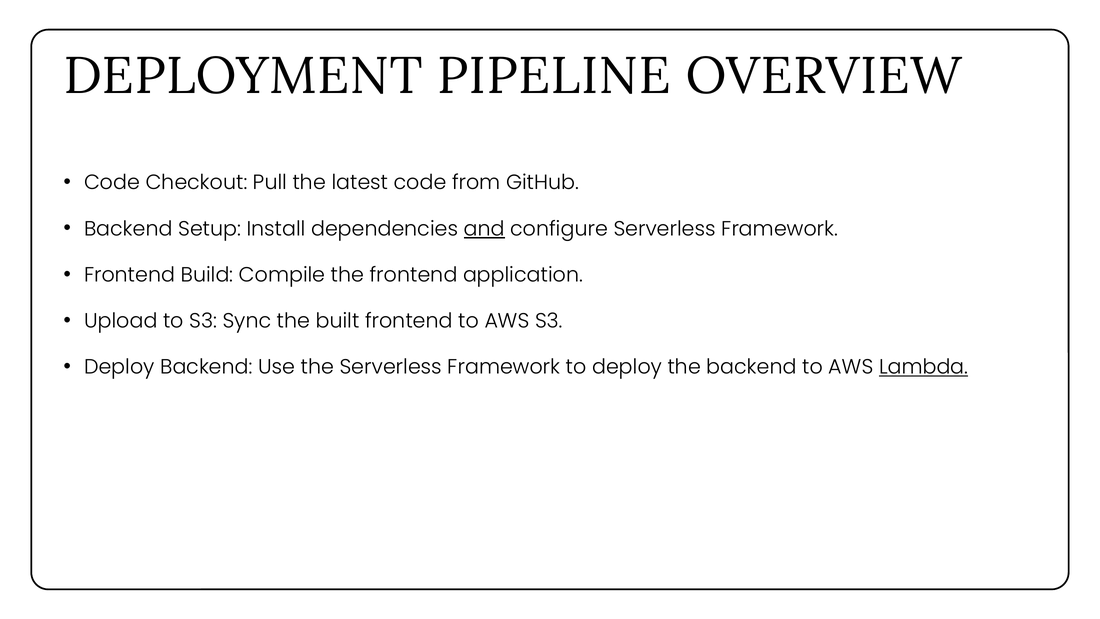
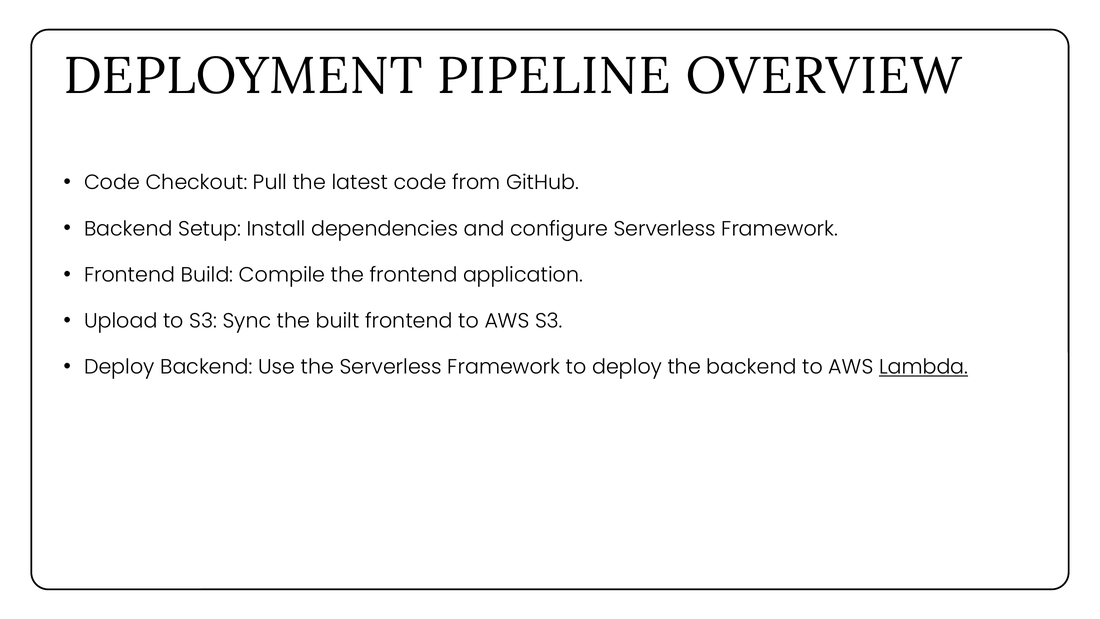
and underline: present -> none (484, 229)
